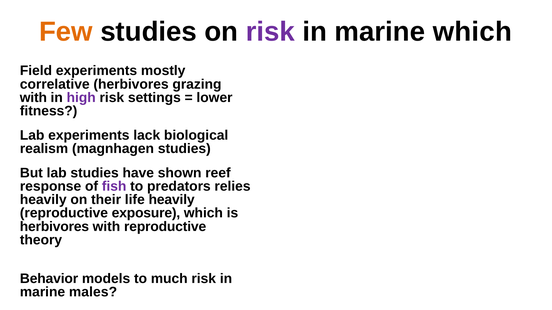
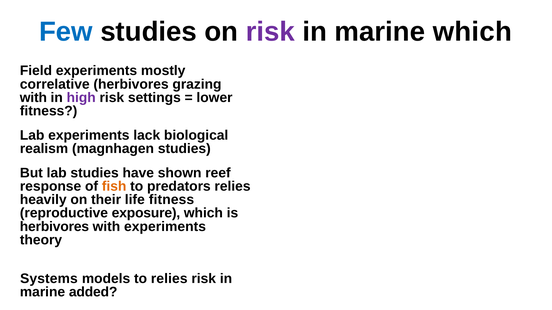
Few colour: orange -> blue (66, 32)
fish colour: purple -> orange (114, 187)
life heavily: heavily -> fitness (172, 200)
with reproductive: reproductive -> experiments (165, 227)
Behavior: Behavior -> Systems (49, 279)
to much: much -> relies (169, 279)
males: males -> added (93, 292)
